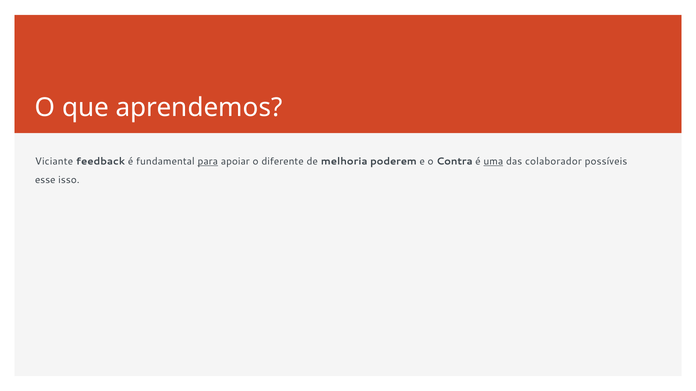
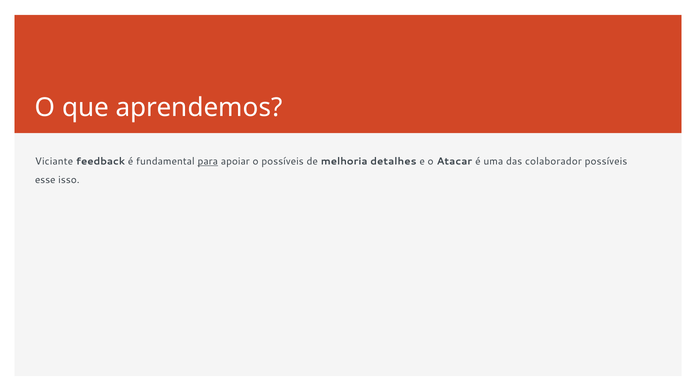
o diferente: diferente -> possíveis (283, 162)
poderem: poderem -> detalhes (393, 162)
Contra: Contra -> Atacar (454, 162)
uma underline: present -> none (493, 162)
